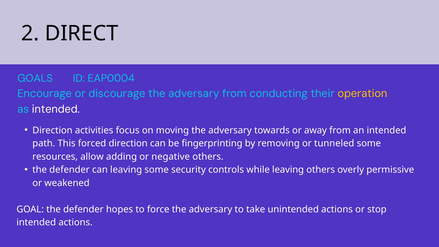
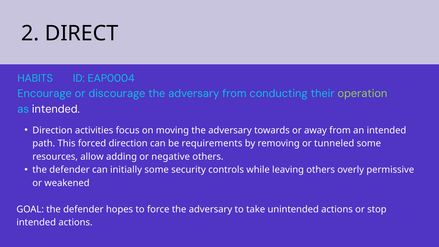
GOALS: GOALS -> HABITS (35, 78)
operation colour: yellow -> light green (362, 94)
fingerprinting: fingerprinting -> requirements (212, 143)
can leaving: leaving -> initially (126, 170)
